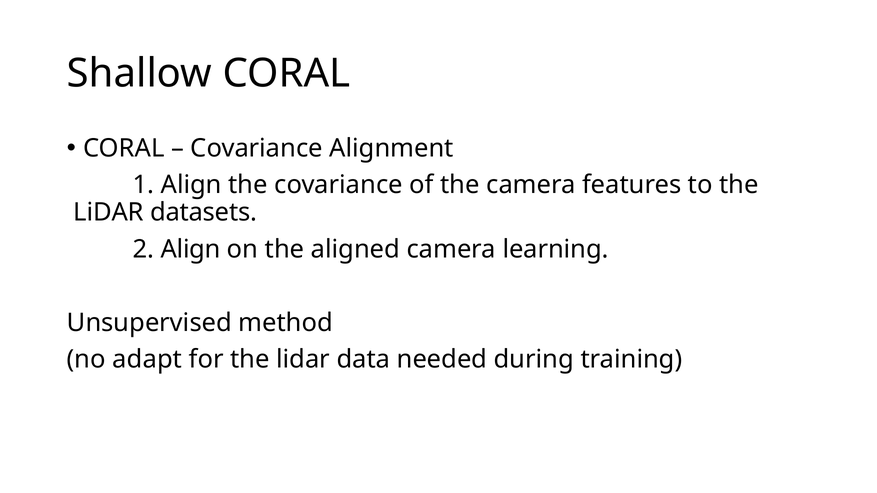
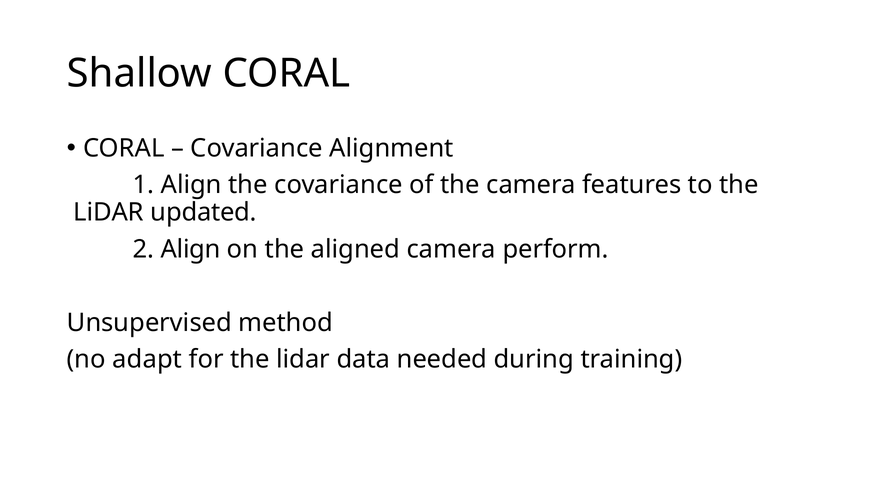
datasets: datasets -> updated (204, 213)
learning: learning -> perform (556, 249)
